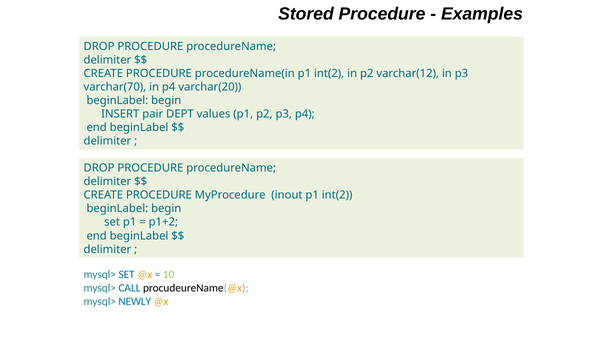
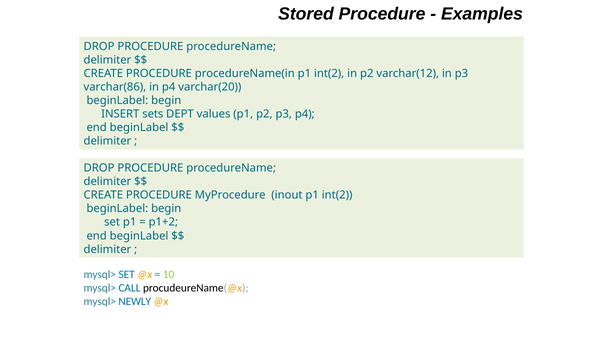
varchar(70: varchar(70 -> varchar(86 (115, 87)
pair: pair -> sets (153, 114)
